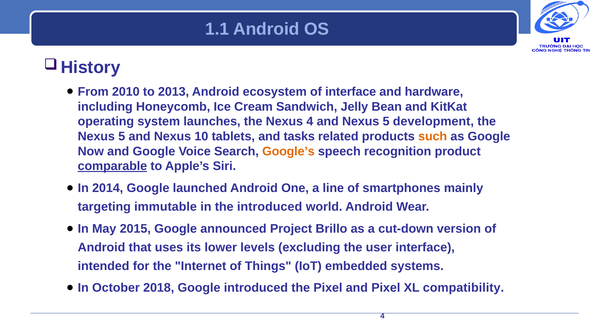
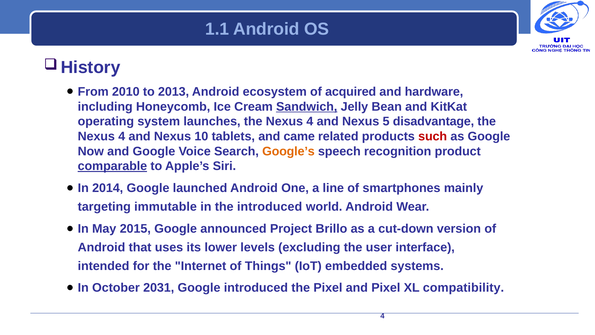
of interface: interface -> acquired (351, 92)
Sandwich underline: none -> present (307, 106)
development: development -> disadvantage (434, 121)
5: 5 -> 4 (122, 136)
tasks: tasks -> came (299, 136)
such colour: orange -> red (433, 136)
2018: 2018 -> 2031 (159, 288)
